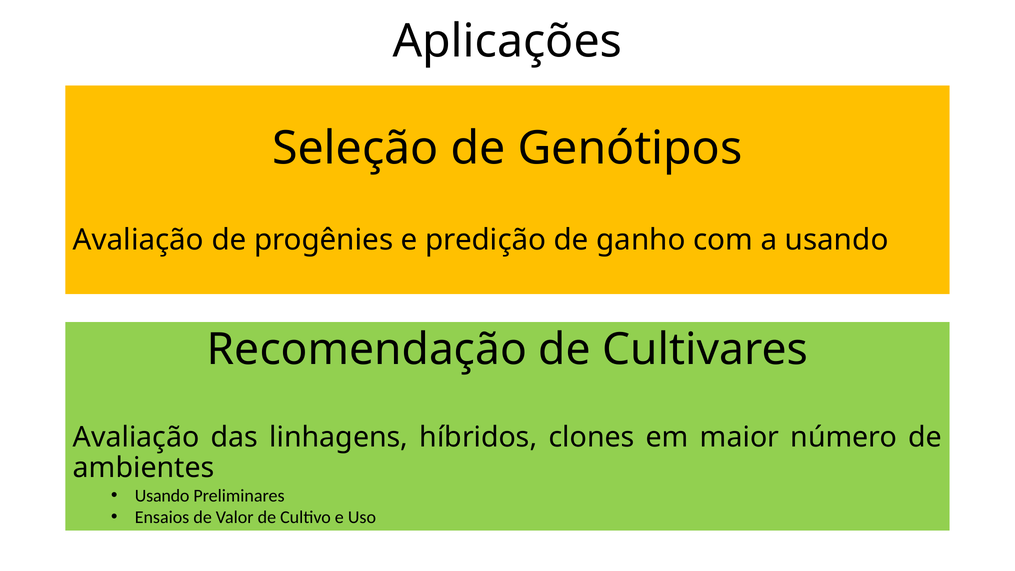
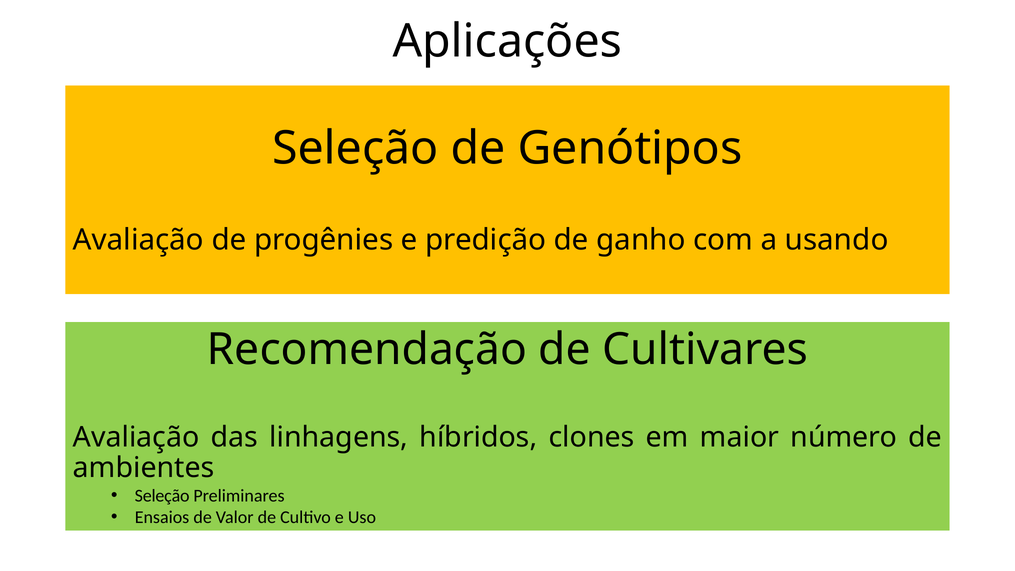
Usando: Usando -> Seleção (162, 496)
